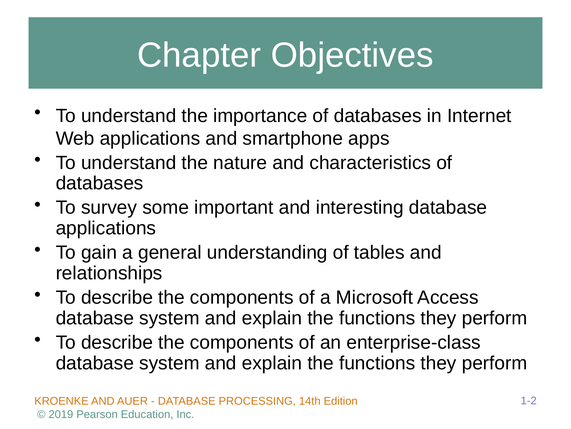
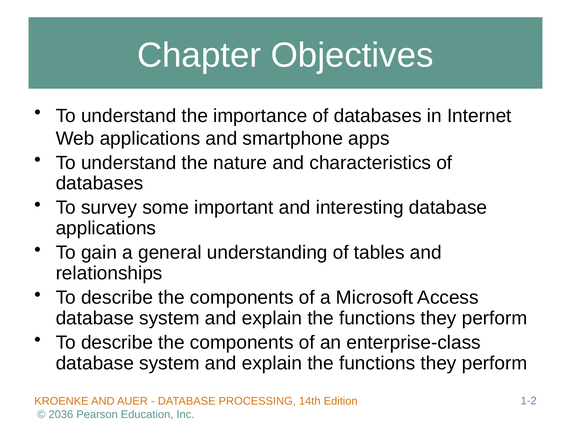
2019: 2019 -> 2036 (61, 414)
